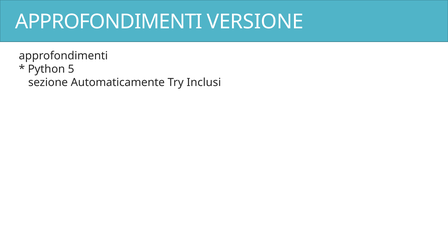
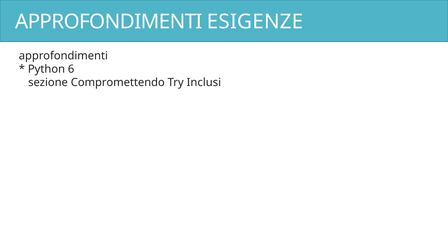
VERSIONE: VERSIONE -> ESIGENZE (255, 22)
5: 5 -> 6 (71, 69)
Automaticamente: Automaticamente -> Compromettendo (118, 83)
